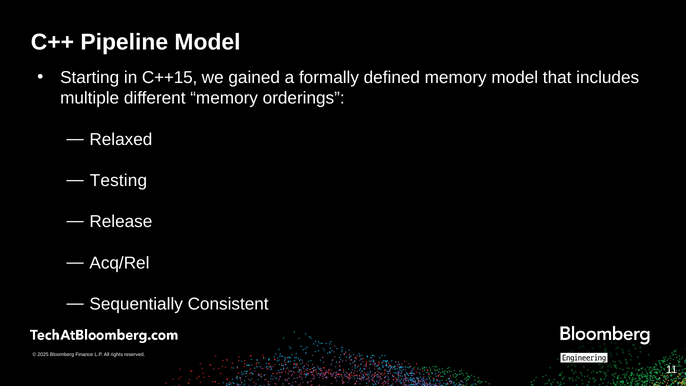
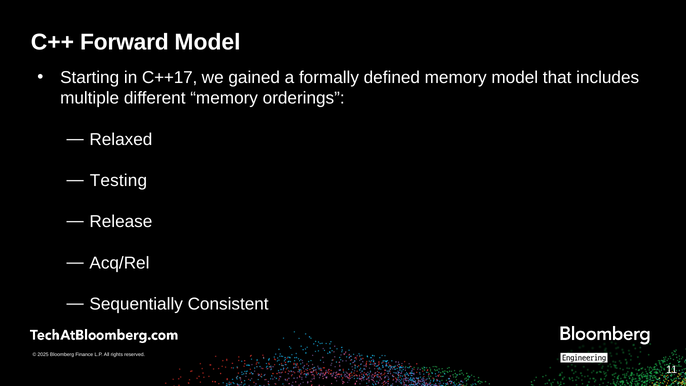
Pipeline: Pipeline -> Forward (124, 42)
C++15: C++15 -> C++17 (170, 78)
